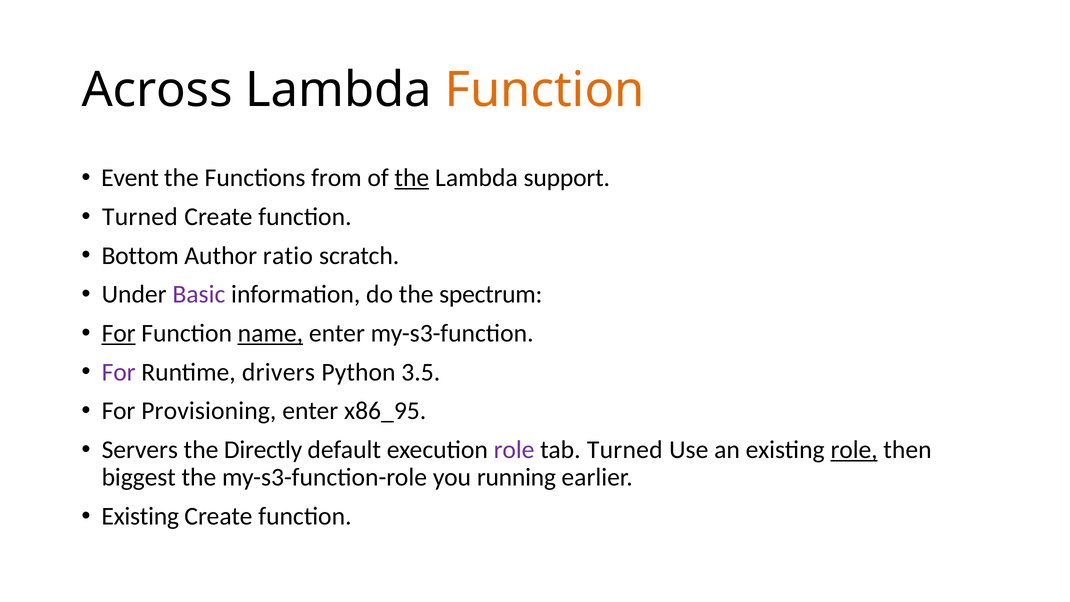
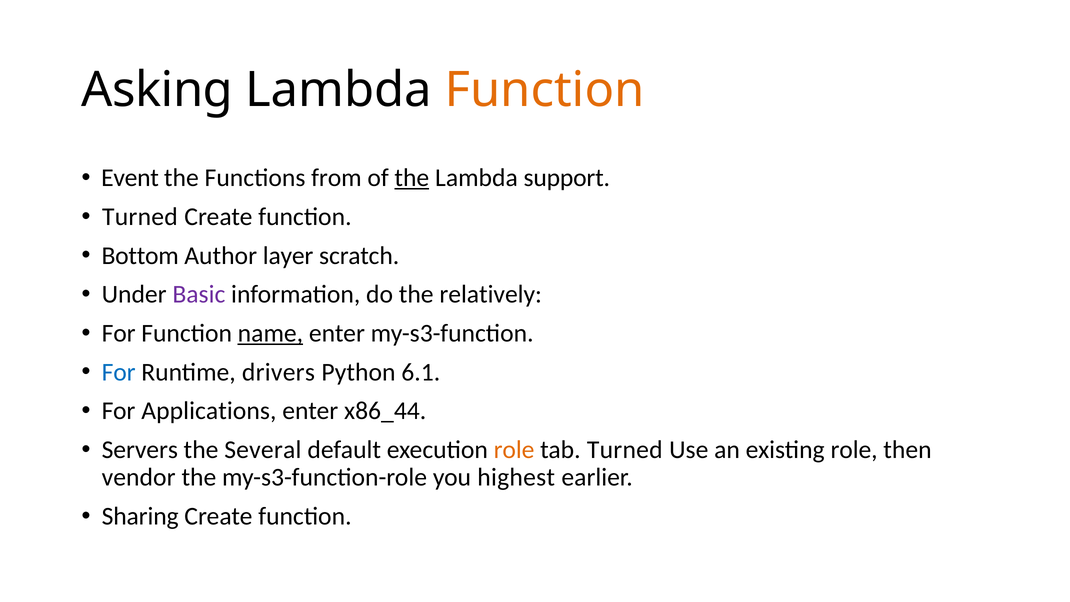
Across: Across -> Asking (157, 90)
ratio: ratio -> layer (288, 256)
spectrum: spectrum -> relatively (491, 294)
For underline: present -> none (119, 333)
For colour: purple -> blue (119, 372)
3.5: 3.5 -> 6.1 (421, 372)
Provisioning: Provisioning -> Applications (209, 411)
x86_95: x86_95 -> x86_44 (385, 411)
Directly: Directly -> Several (263, 450)
role colour: purple -> orange (514, 450)
role underline: present -> none (854, 450)
biggest: biggest -> vendor (139, 477)
running: running -> highest (516, 477)
Existing: Existing -> Sharing (140, 516)
